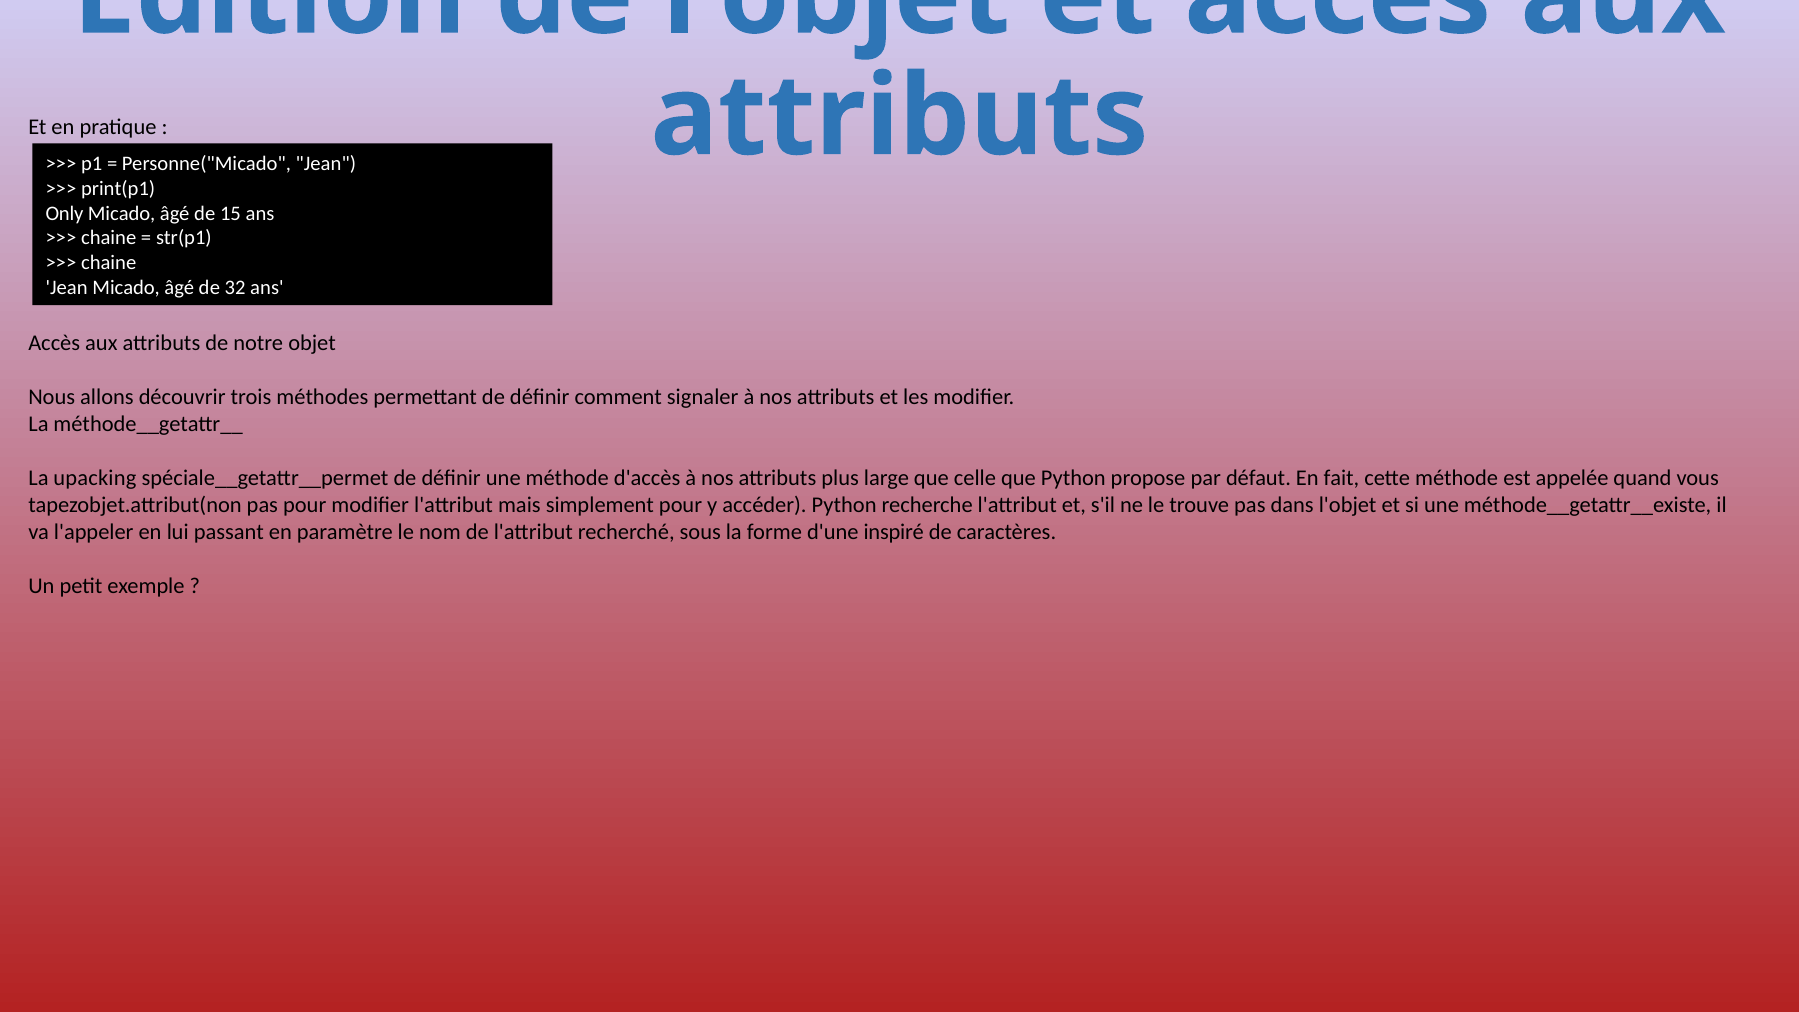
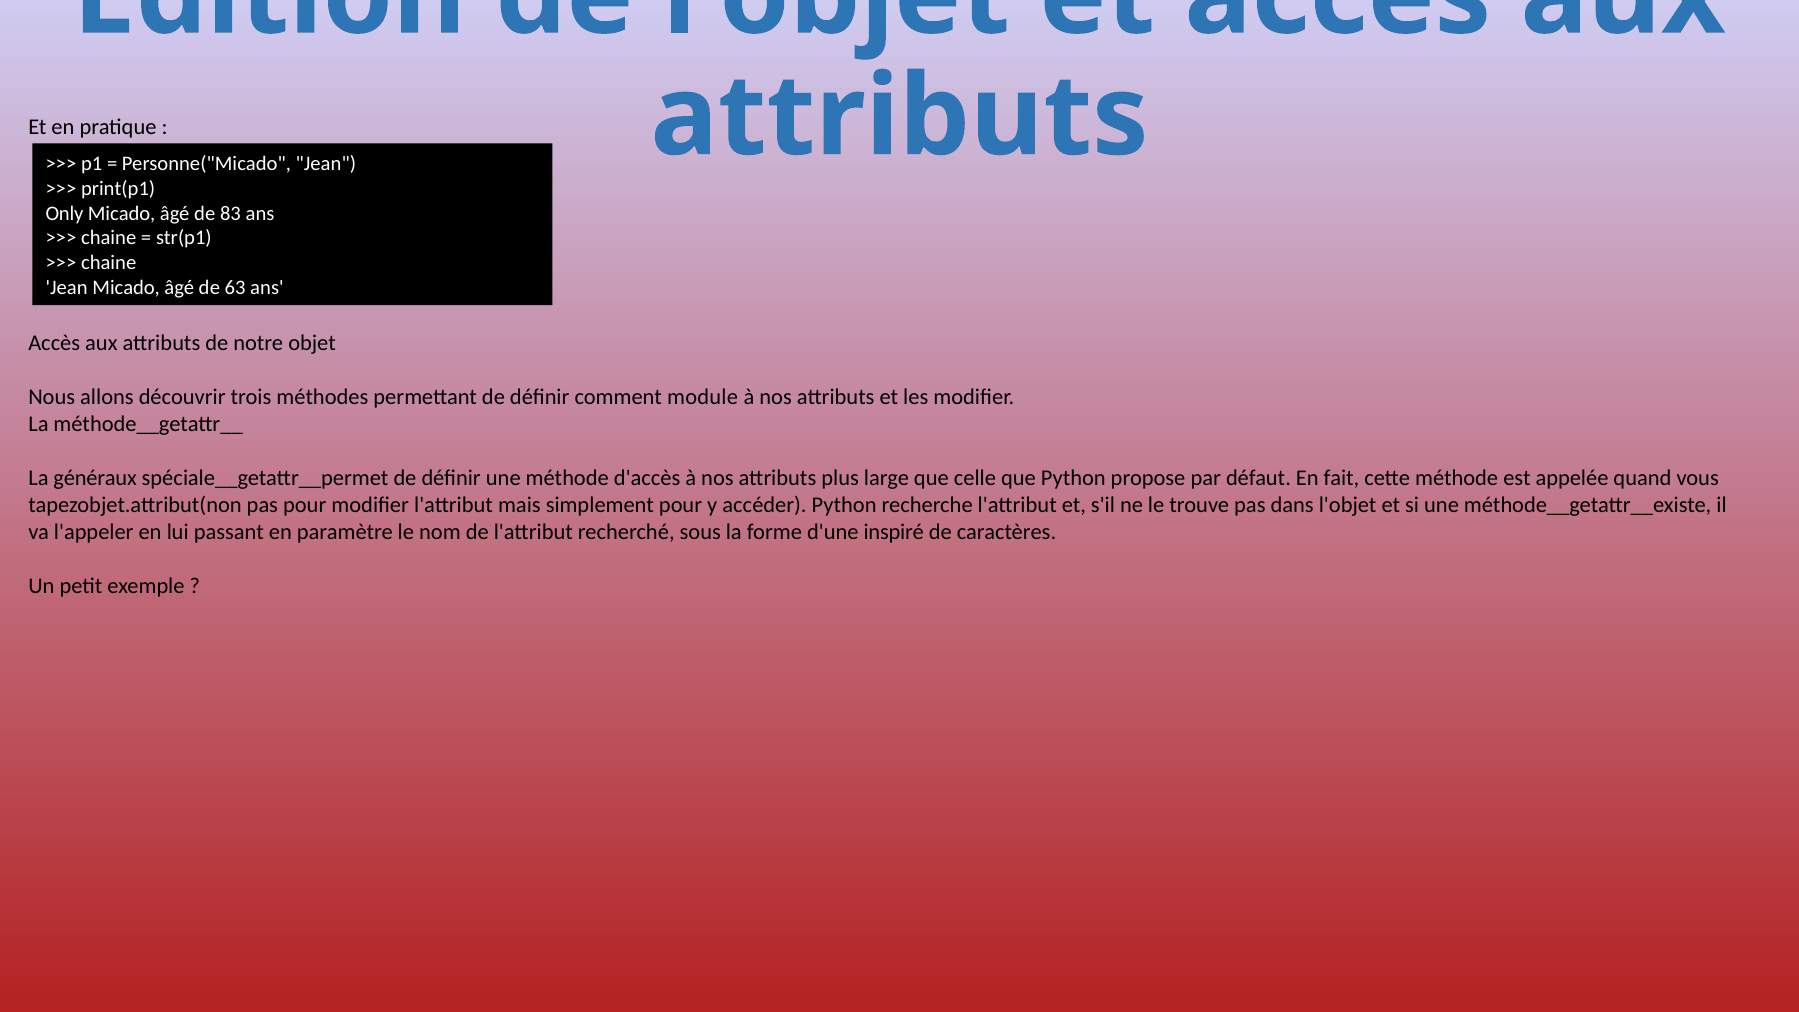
15: 15 -> 83 (230, 213)
32: 32 -> 63 (235, 288)
signaler: signaler -> module (703, 397)
upacking: upacking -> généraux (95, 478)
